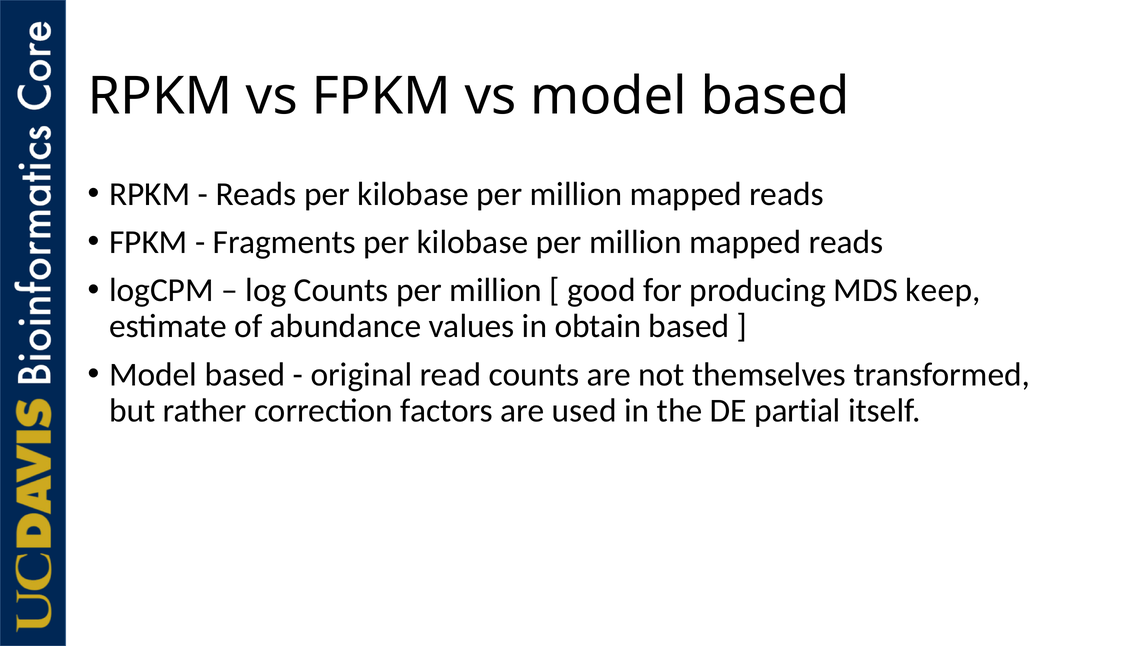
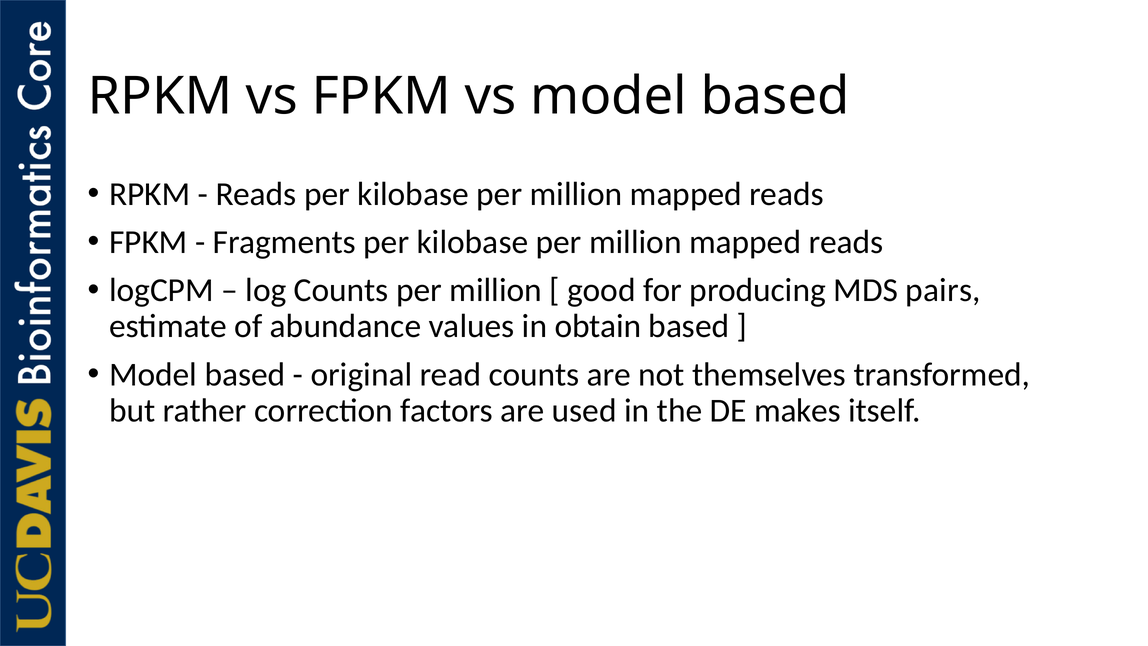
keep: keep -> pairs (943, 290)
partial: partial -> makes (797, 410)
